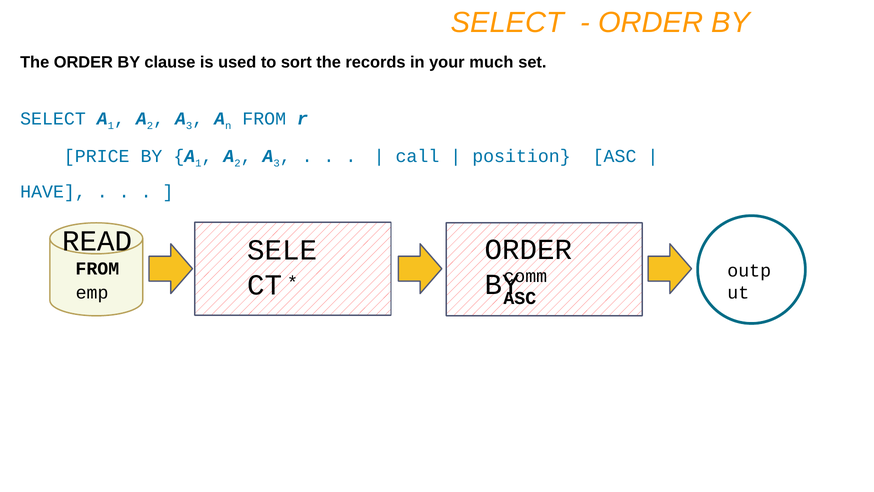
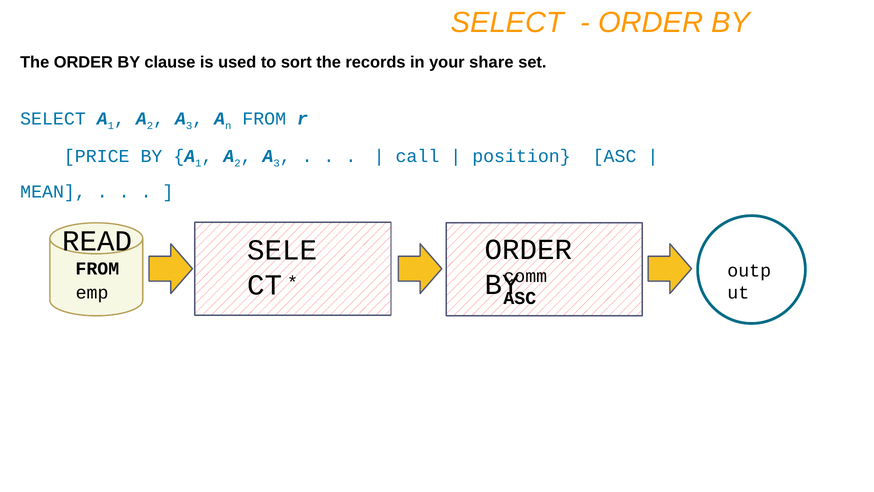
much: much -> share (491, 62)
HAVE: HAVE -> MEAN (53, 192)
